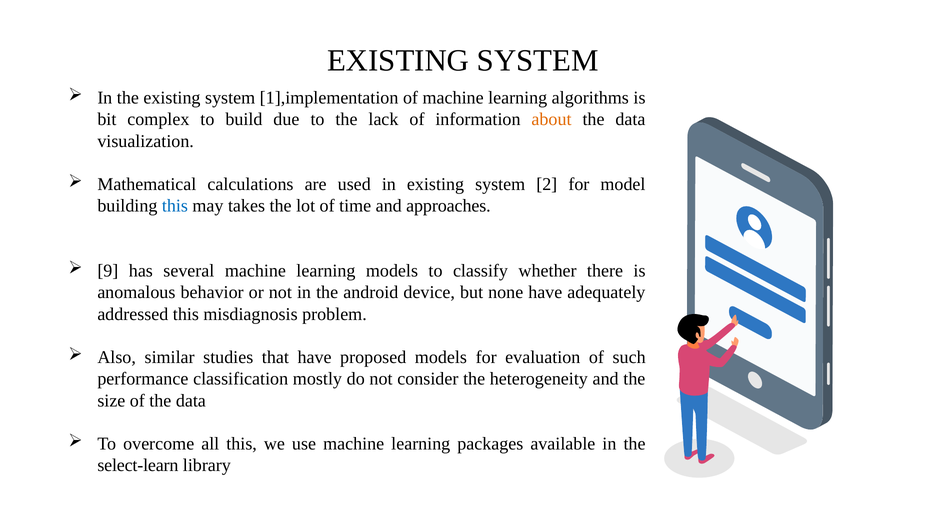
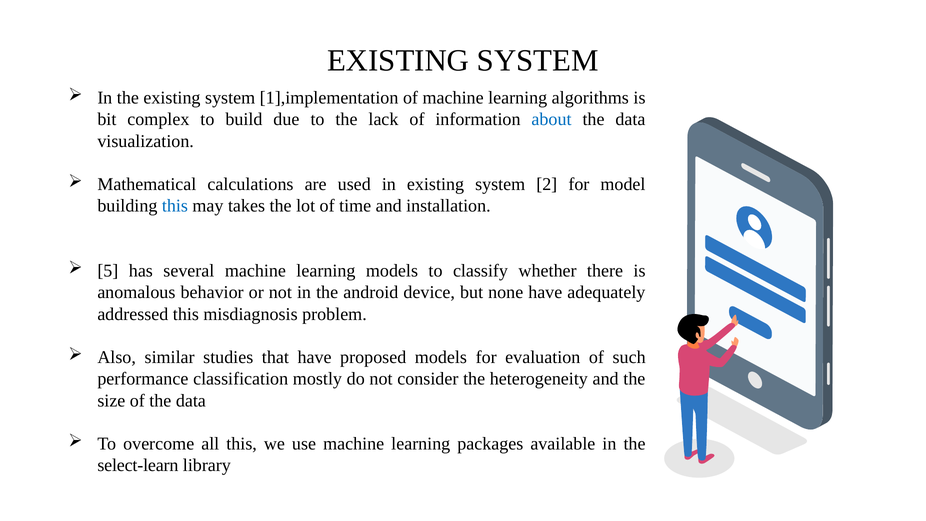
about colour: orange -> blue (551, 119)
approaches: approaches -> installation (448, 206)
9: 9 -> 5 (108, 271)
